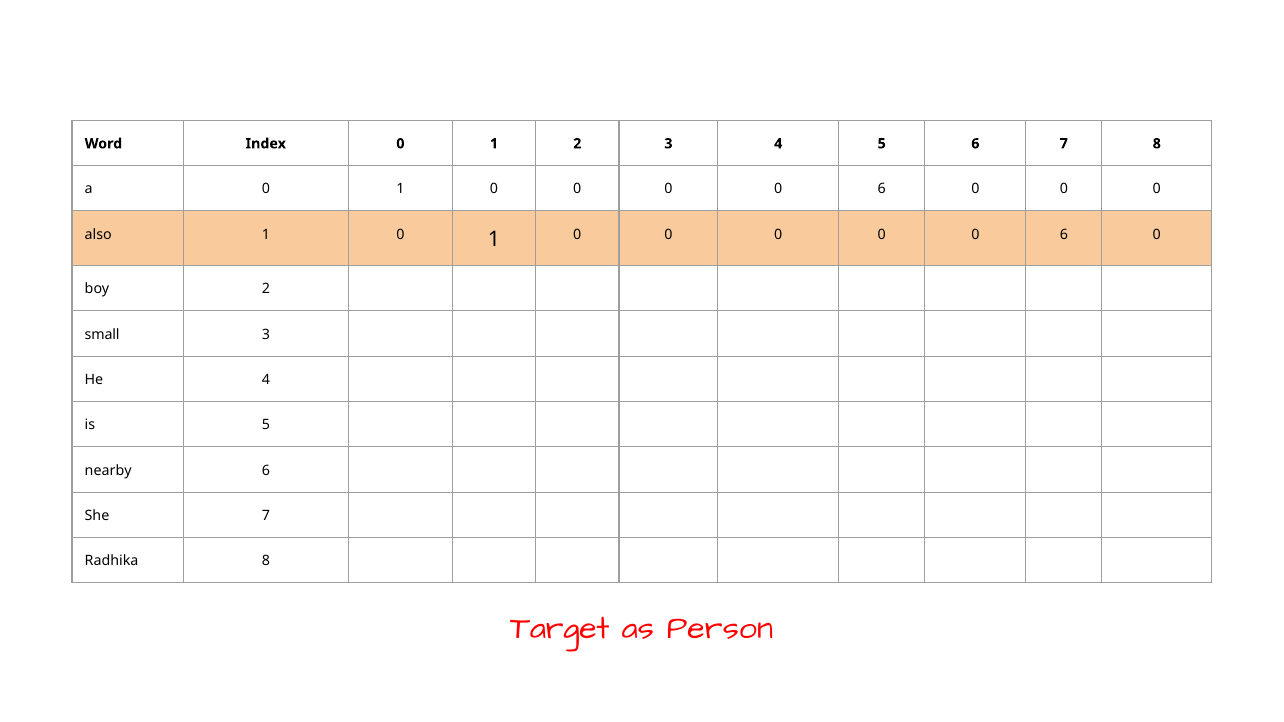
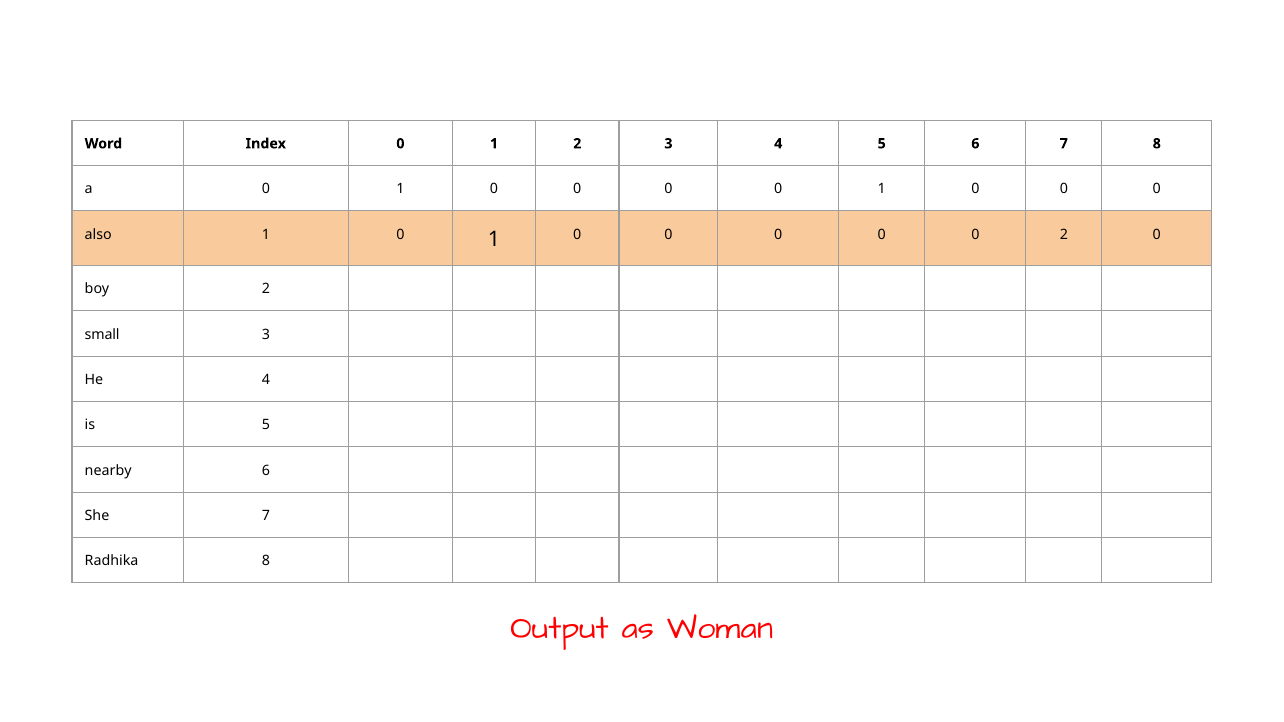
6: 6 -> 1 (882, 189)
6: 6 -> 2 (1064, 234)
Target: Target -> Output (560, 628)
Person: Person -> Woman (720, 628)
